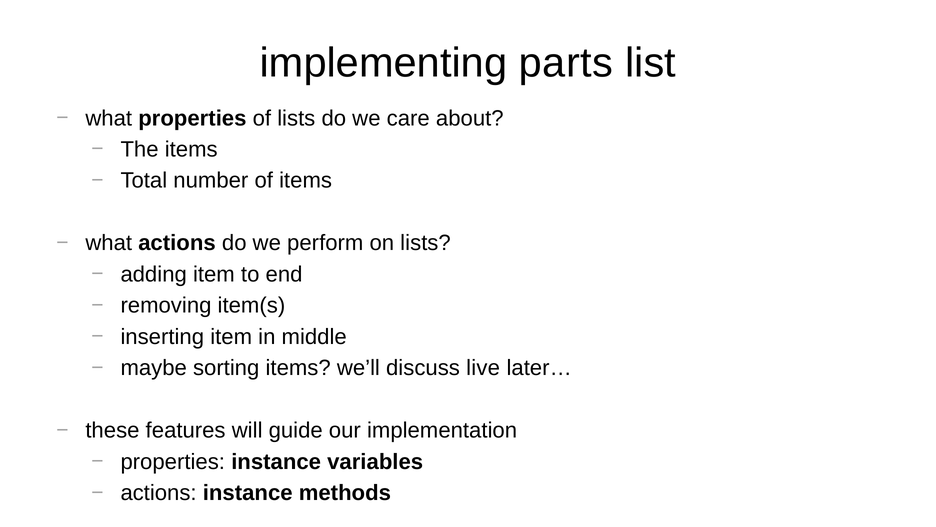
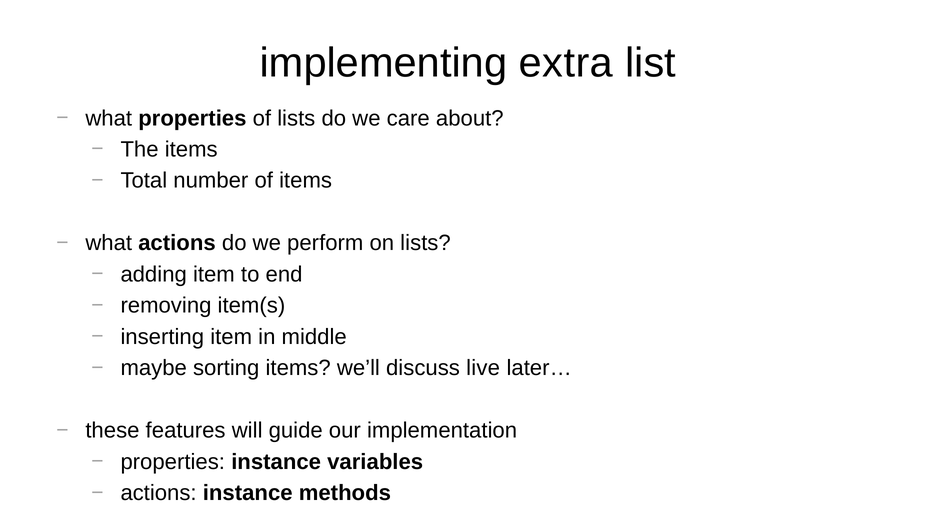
parts: parts -> extra (566, 63)
